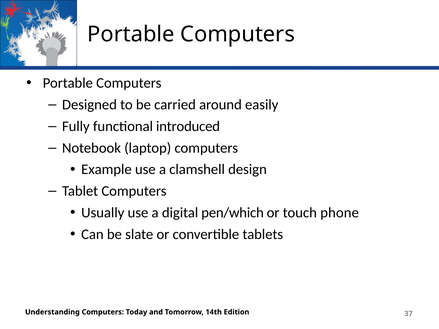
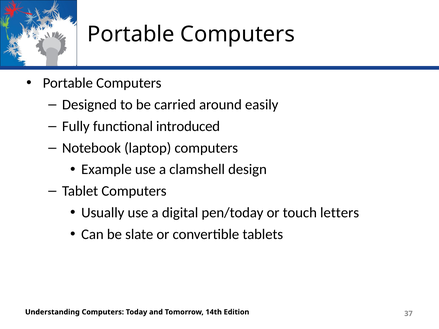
pen/which: pen/which -> pen/today (232, 213)
phone: phone -> letters (340, 213)
